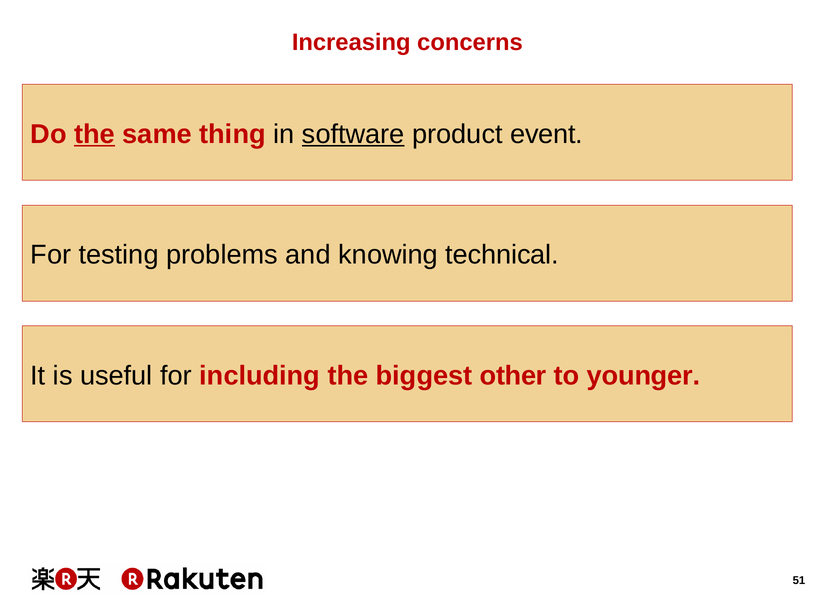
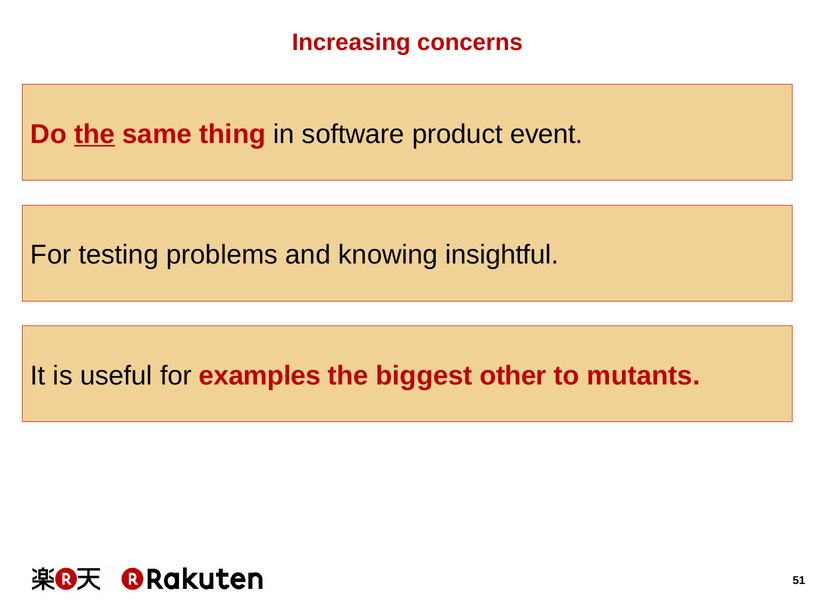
software underline: present -> none (353, 134)
technical: technical -> insightful (502, 255)
including: including -> examples (260, 376)
younger: younger -> mutants (643, 376)
